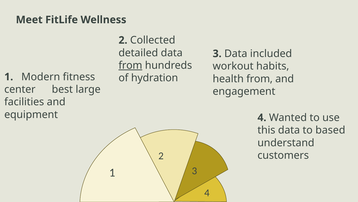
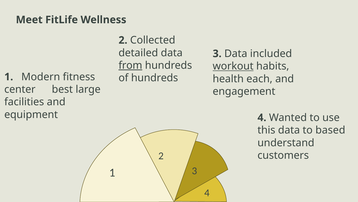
workout underline: none -> present (233, 66)
of hydration: hydration -> hundreds (155, 78)
health from: from -> each (259, 79)
